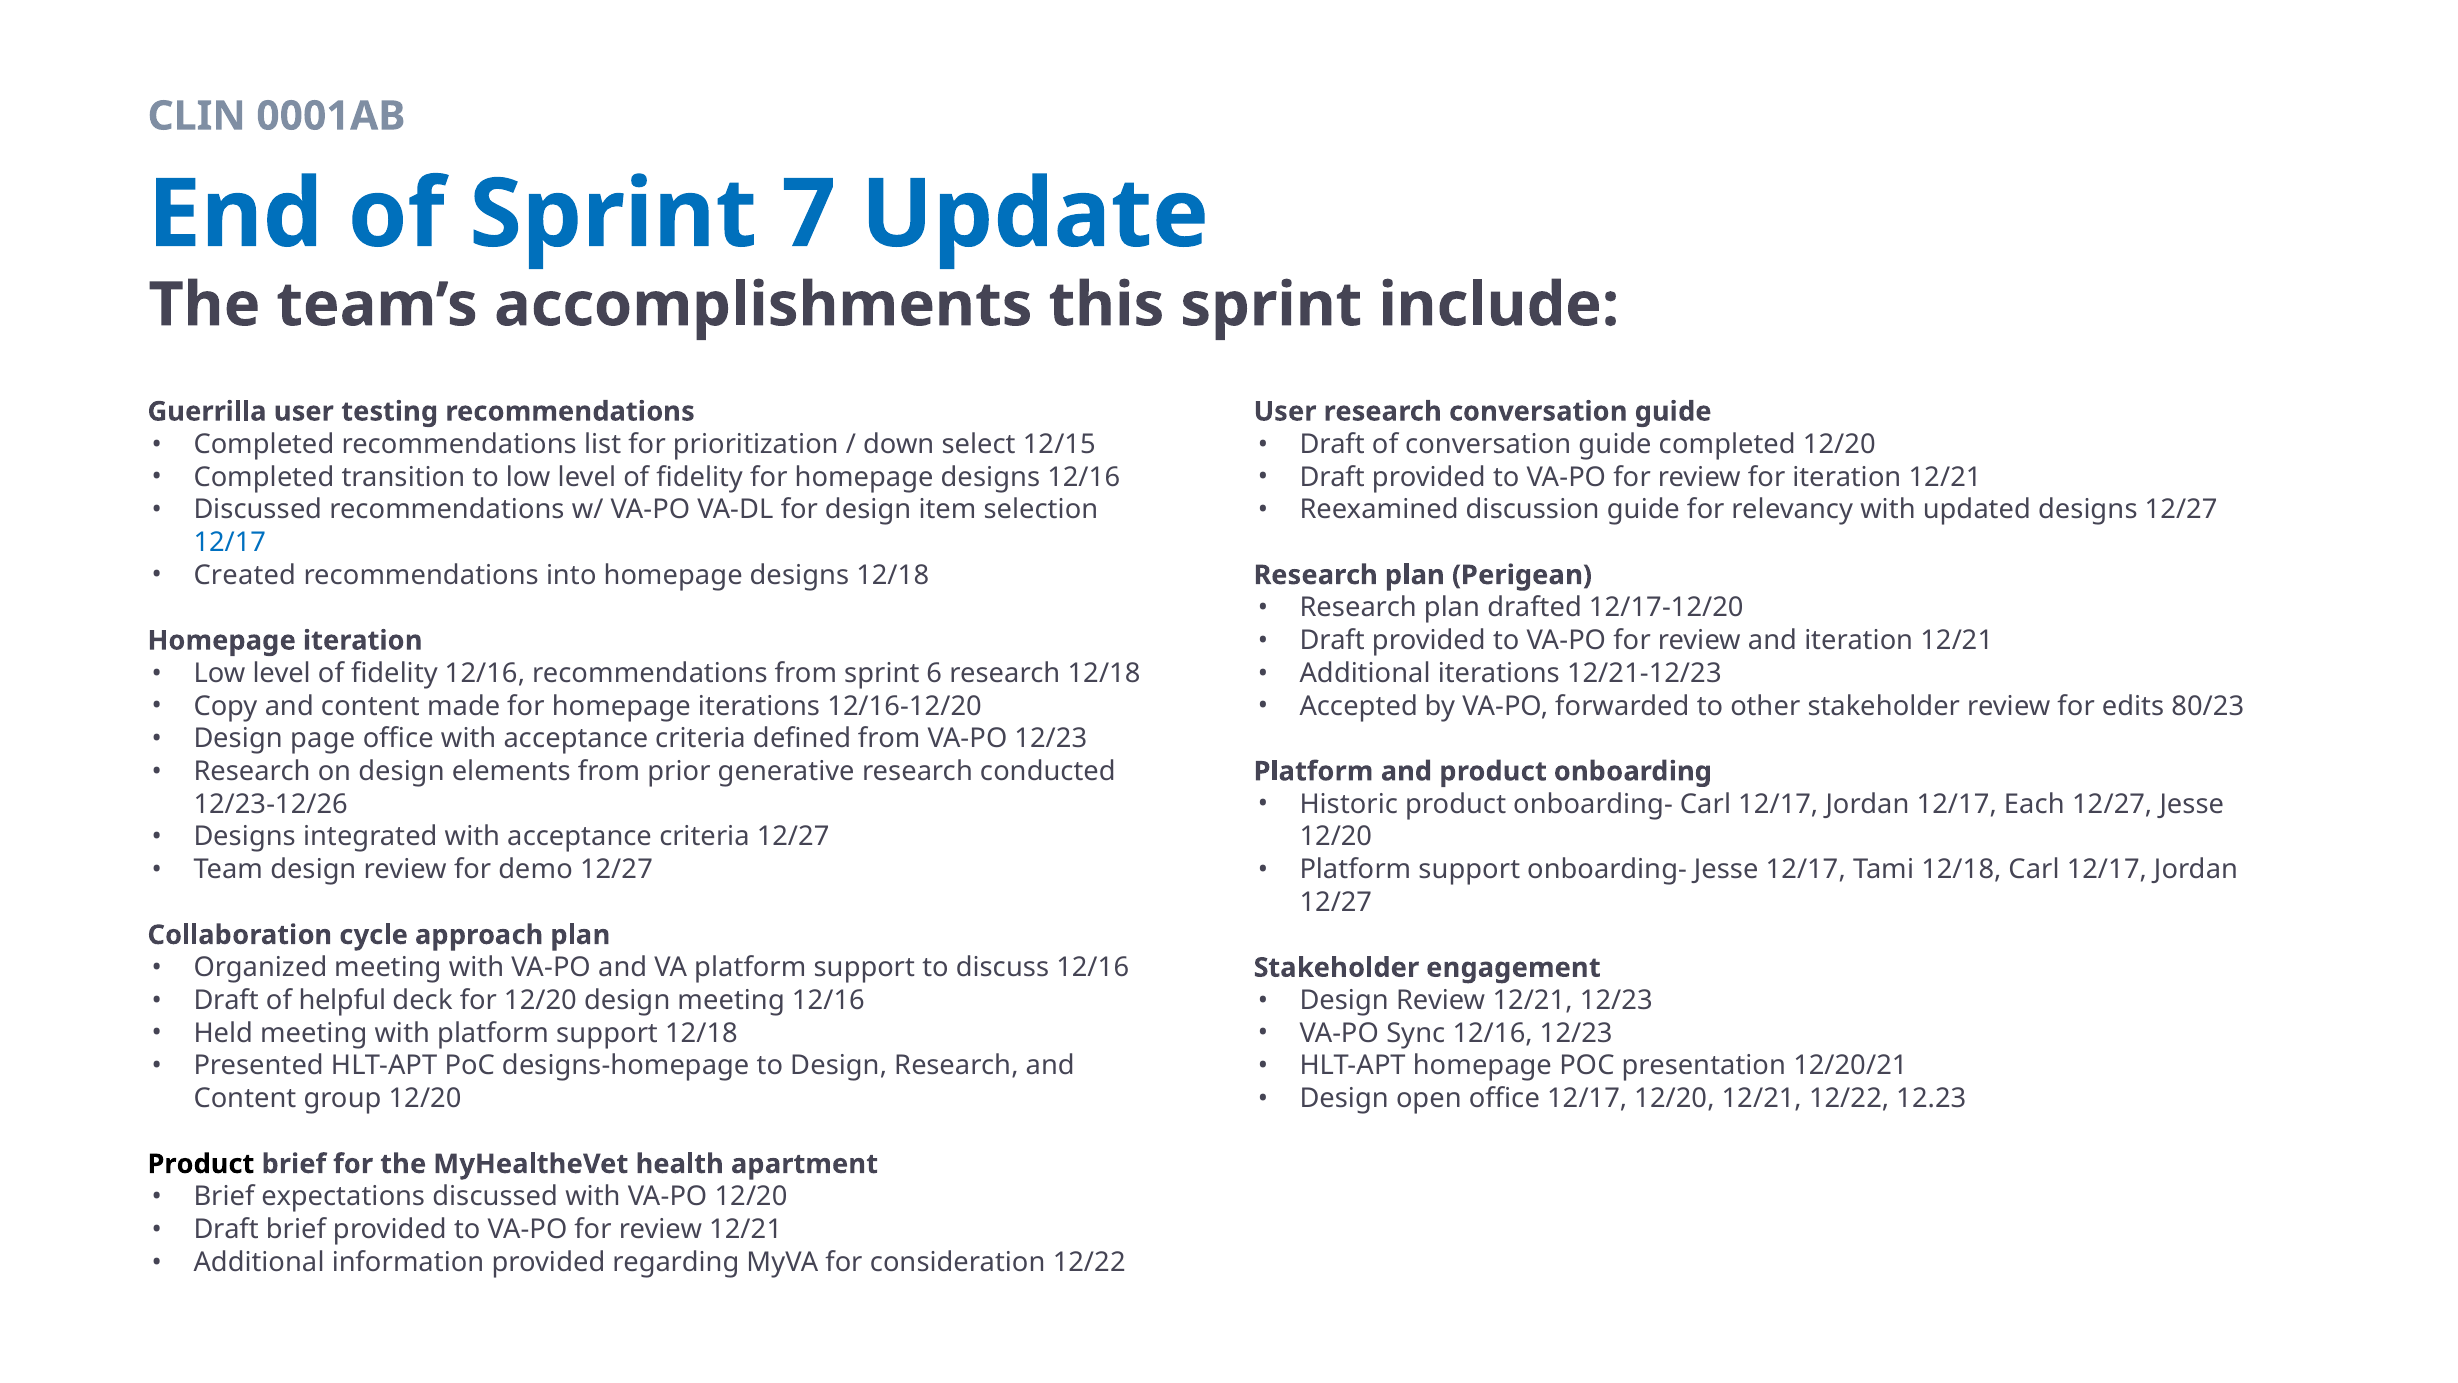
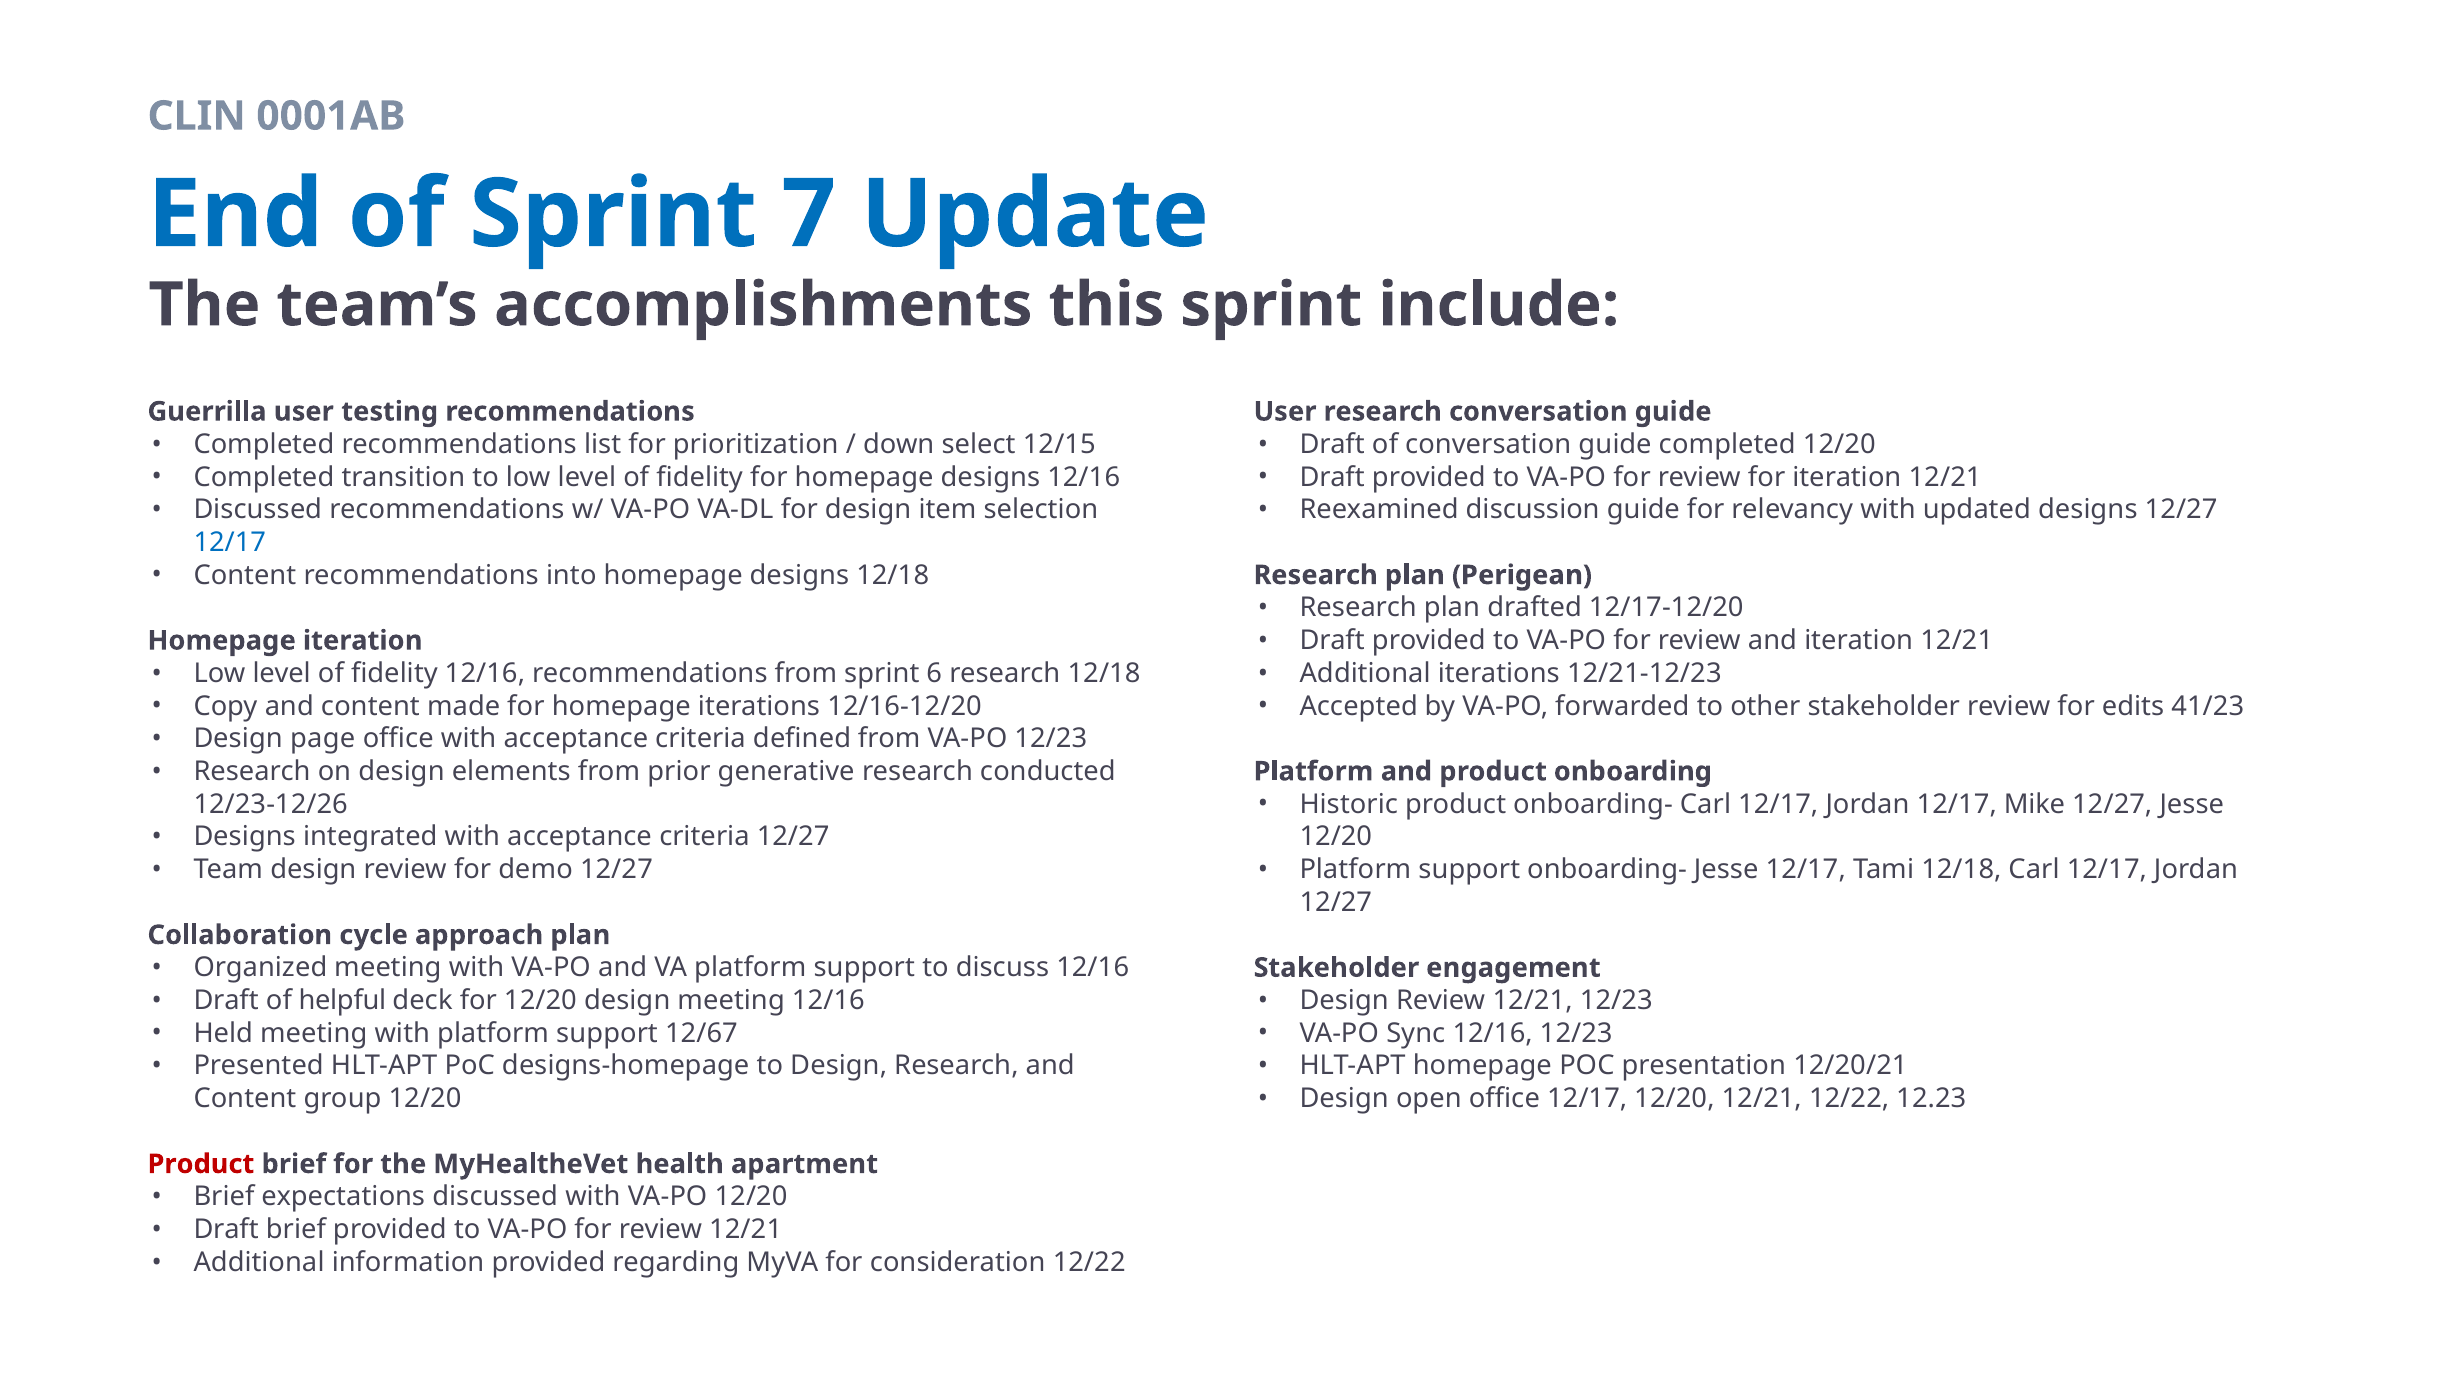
Created: Created -> Content (245, 575)
80/23: 80/23 -> 41/23 (2208, 706)
Each: Each -> Mike (2034, 804)
support 12/18: 12/18 -> 12/67 (701, 1033)
Product colour: black -> red (201, 1164)
